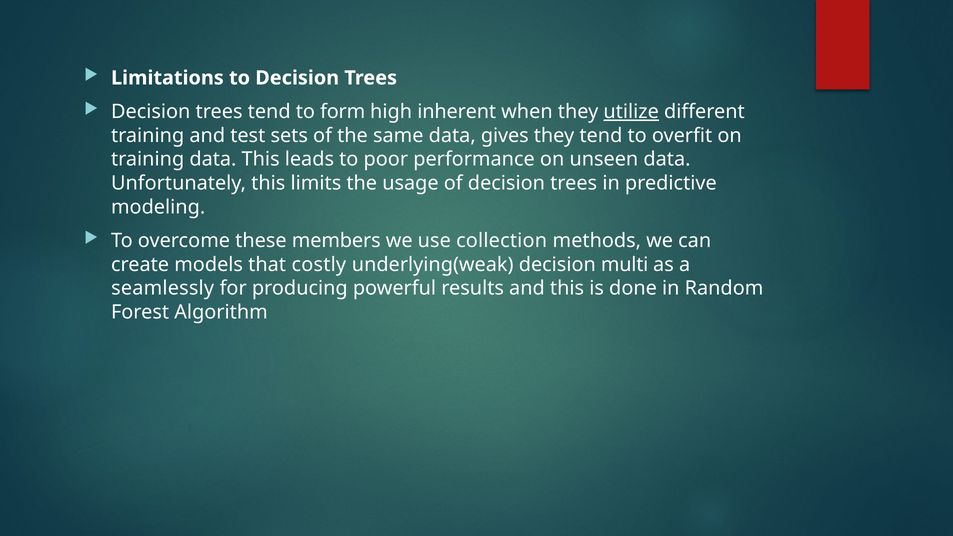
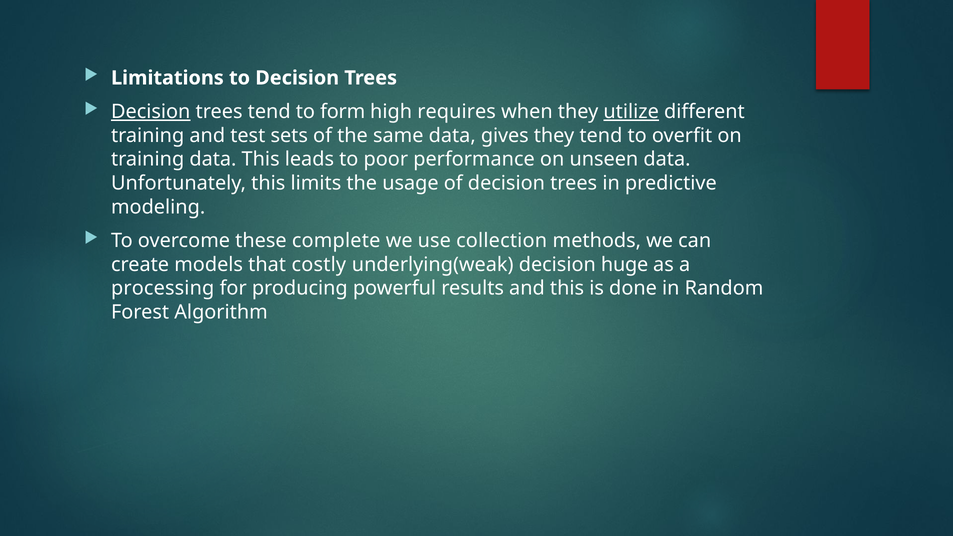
Decision underline: none -> present (151, 112)
inherent: inherent -> requires (457, 112)
members: members -> complete (336, 241)
multi: multi -> huge (625, 265)
seamlessly: seamlessly -> processing (163, 288)
